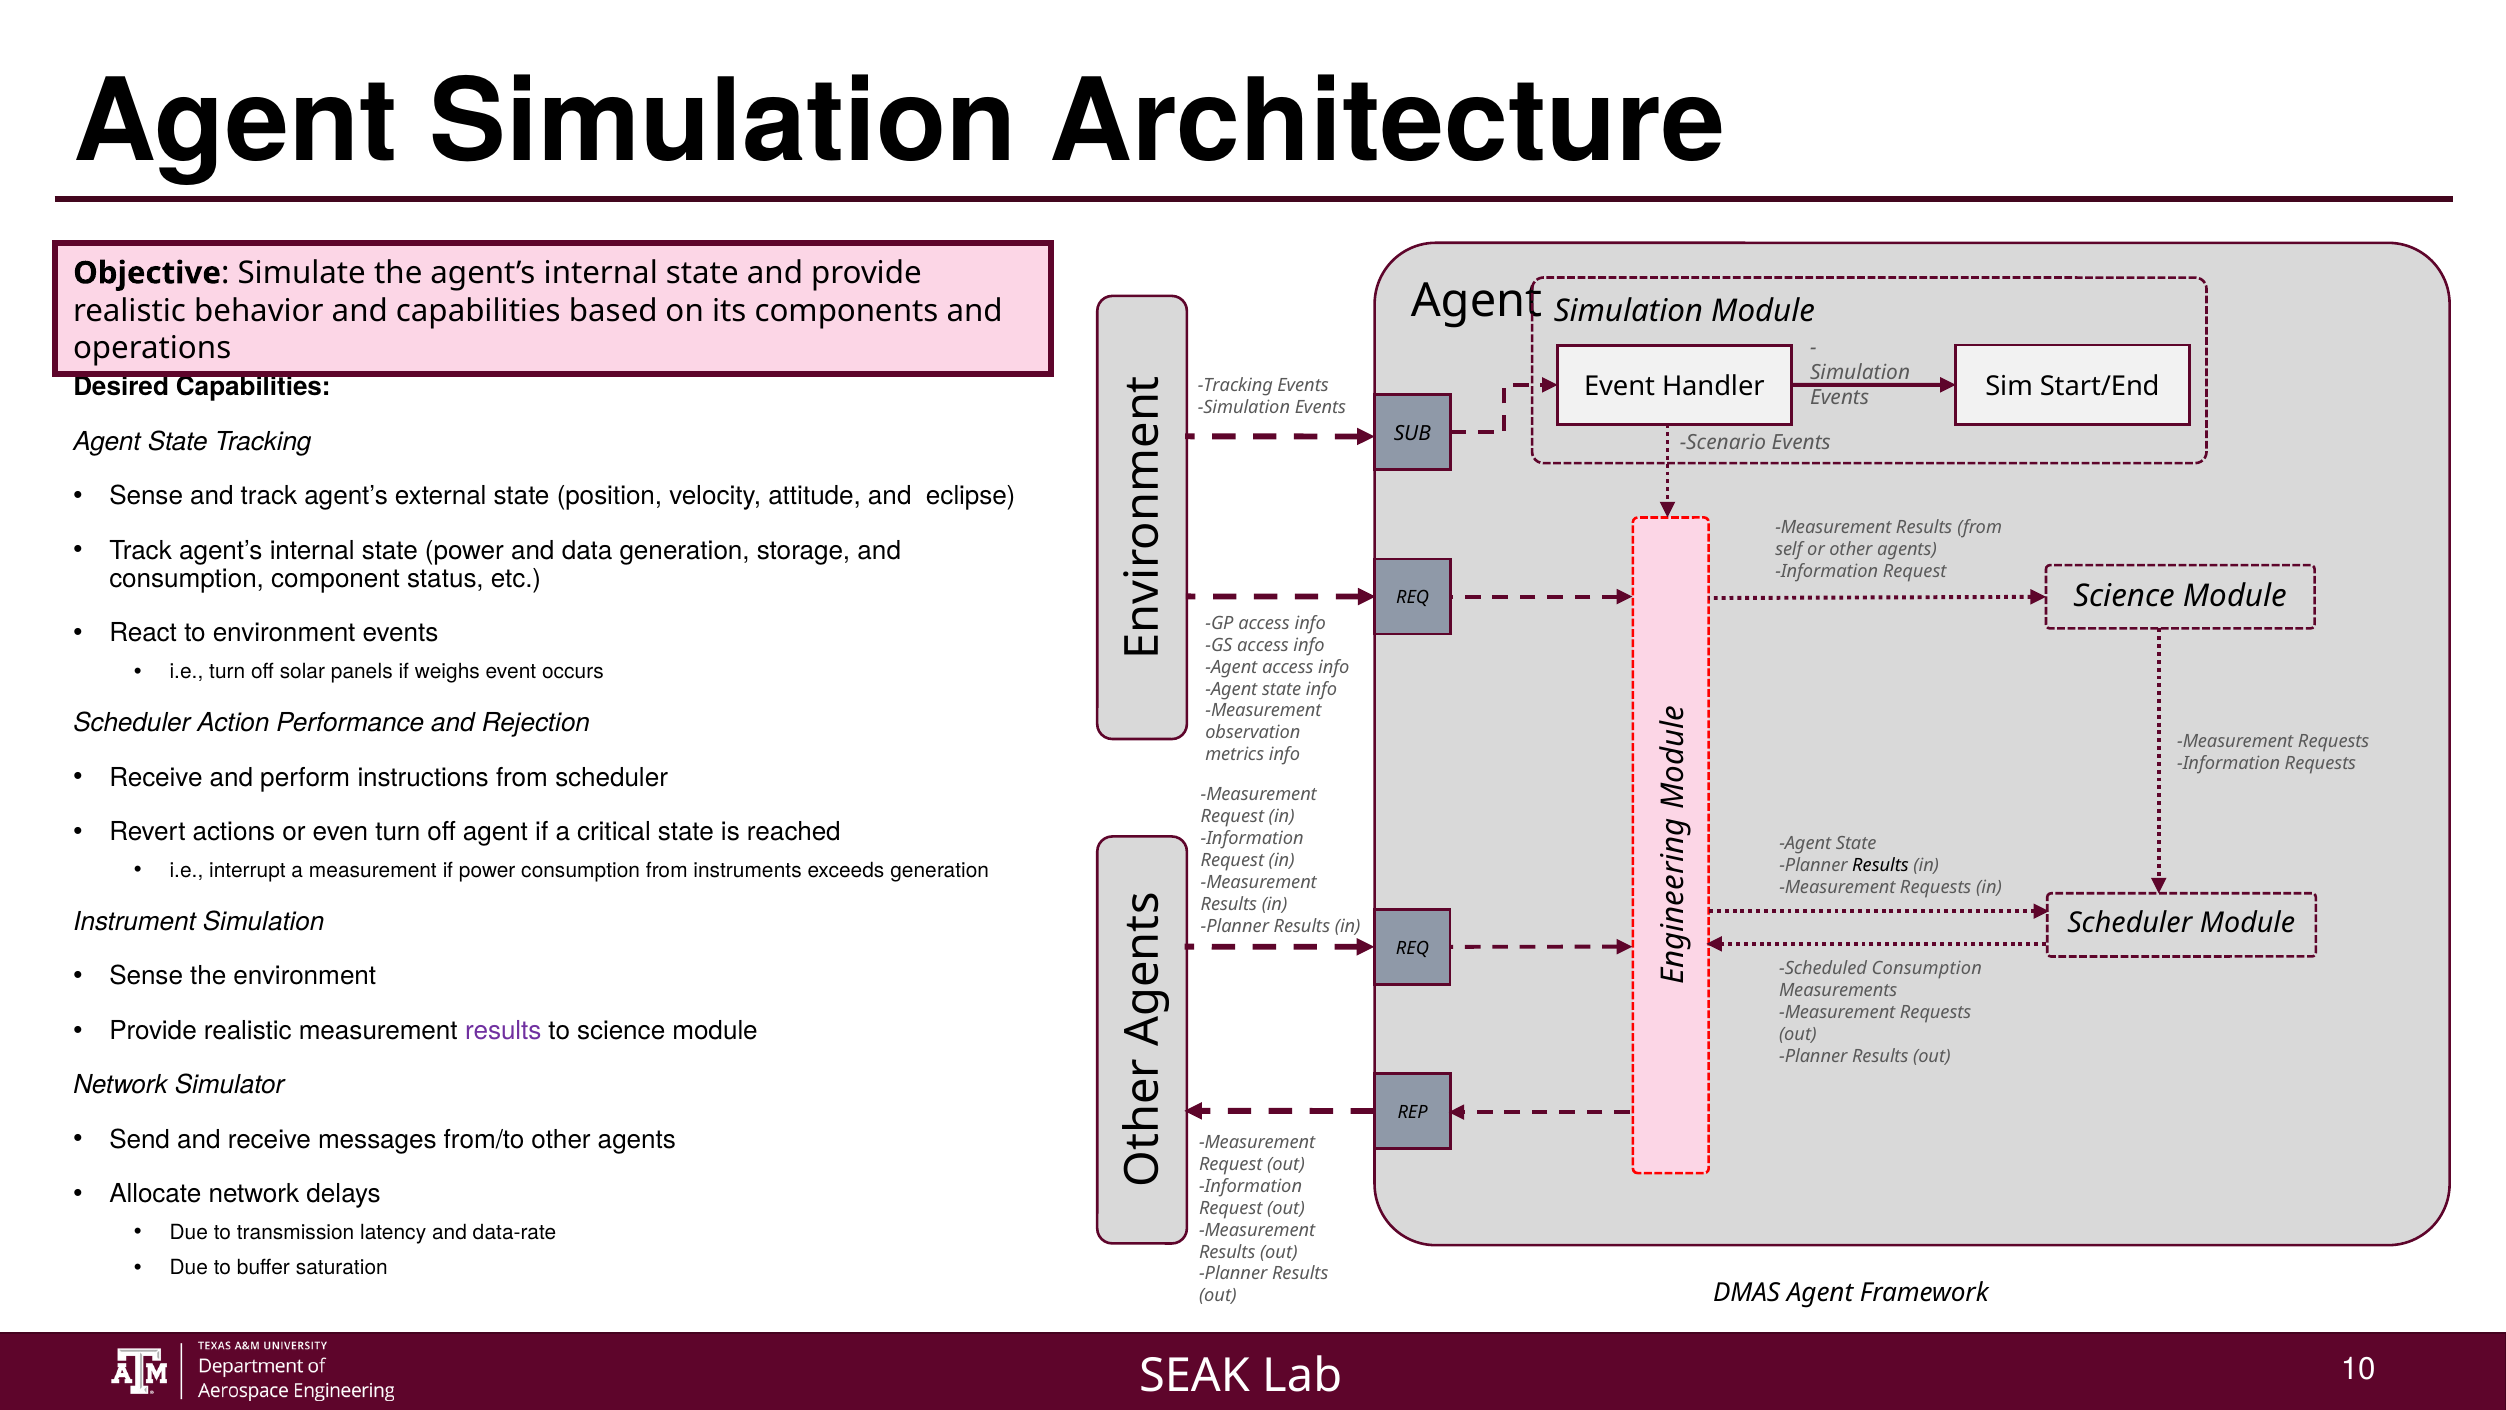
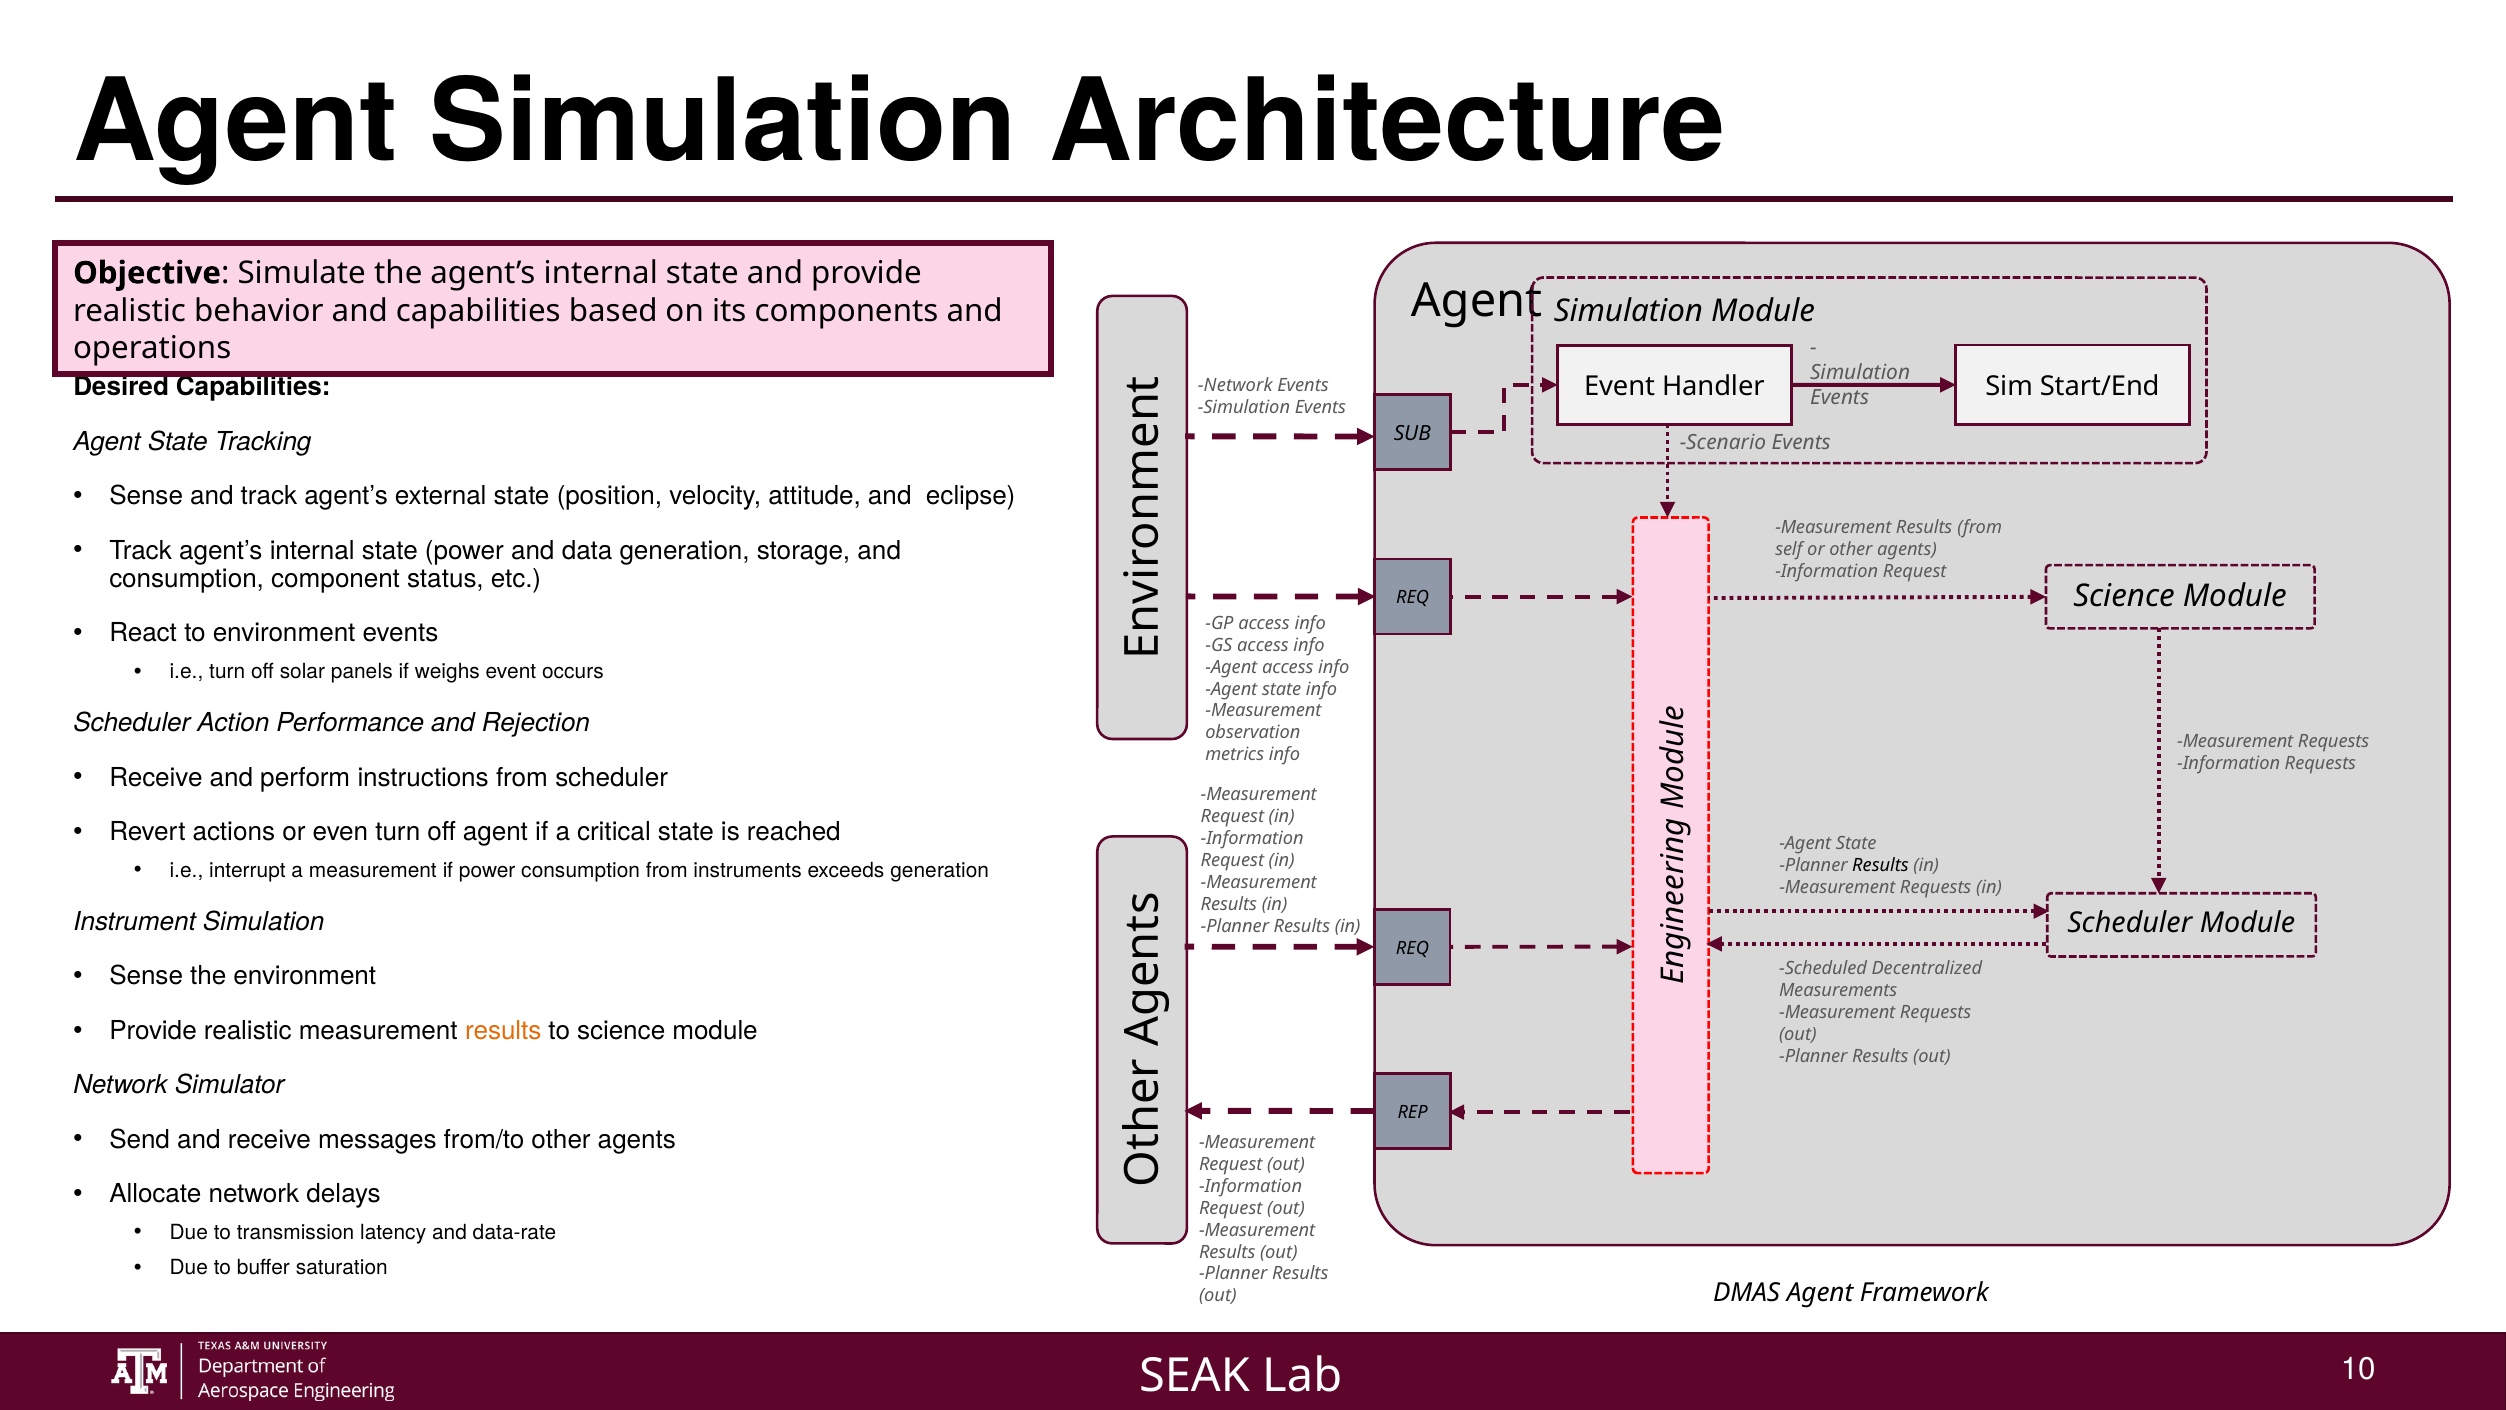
Tracking: Tracking -> Network (1235, 385)
Scheduled Consumption: Consumption -> Decentralized (1927, 969)
results colour: purple -> orange (503, 1030)
